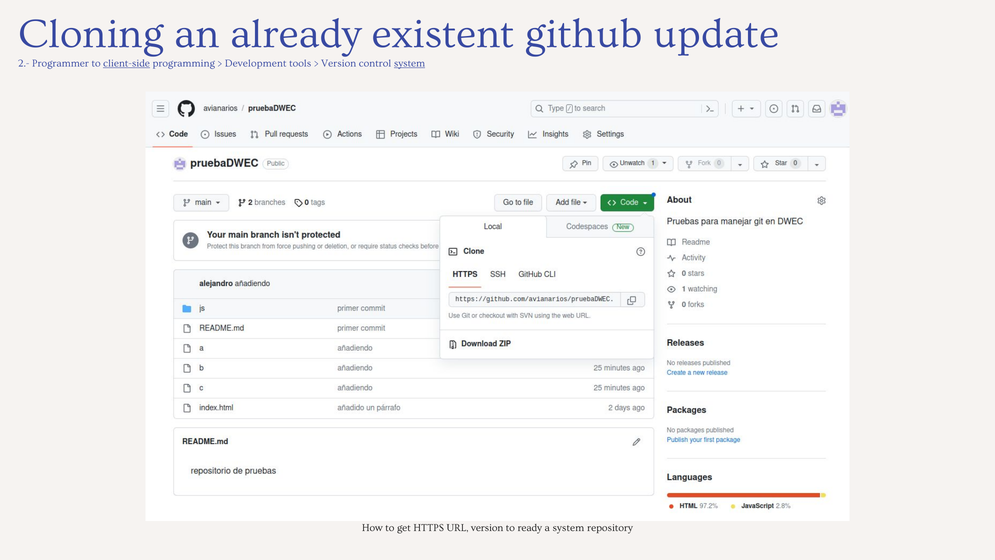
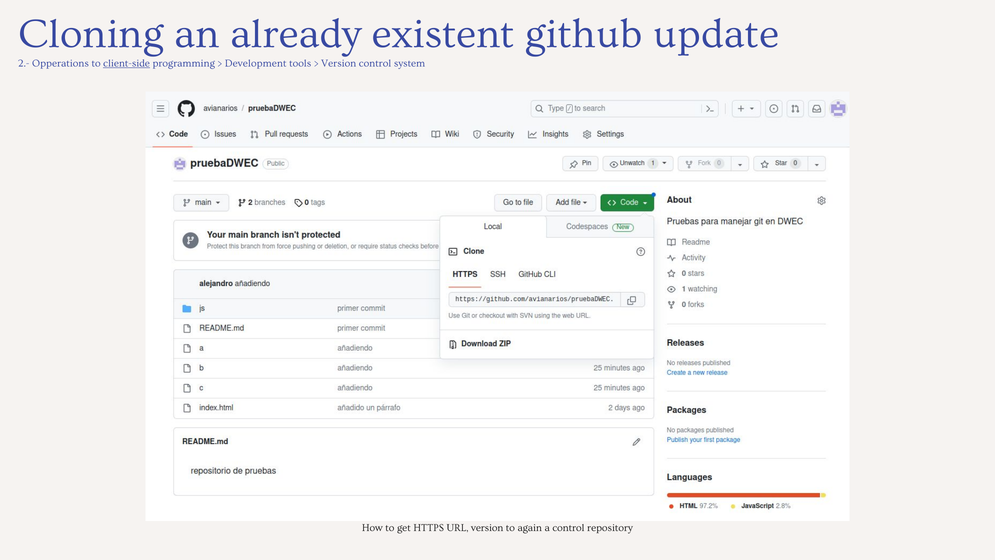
Programmer: Programmer -> Opperations (60, 63)
system underline: present -> none (410, 63)
ready: ready -> again (530, 527)
a system: system -> control (568, 527)
